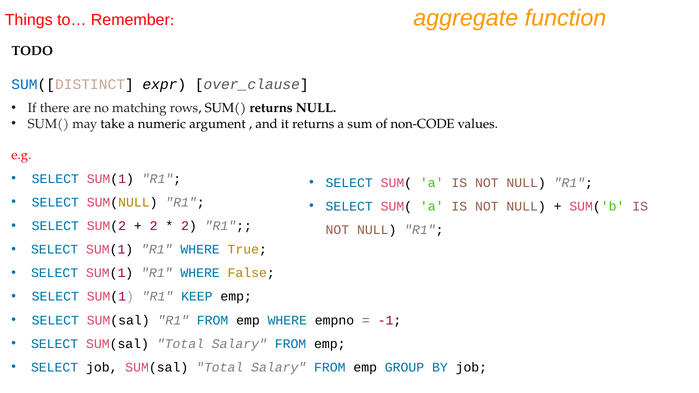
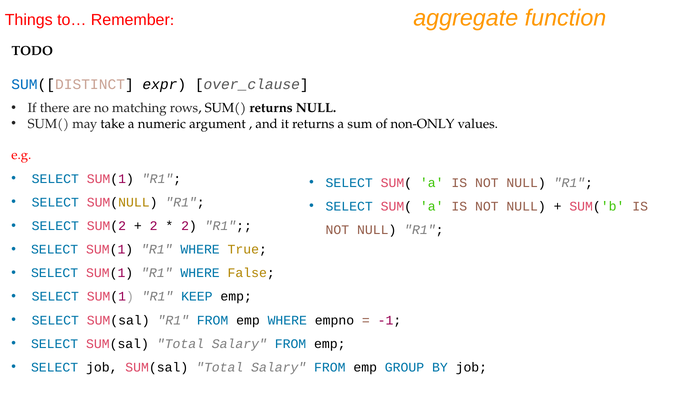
non-CODE: non-CODE -> non-ONLY (422, 124)
